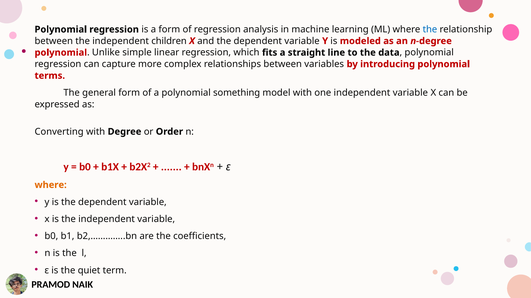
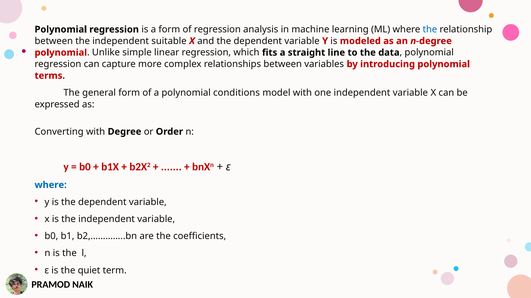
children: children -> suitable (169, 41)
something: something -> conditions (237, 93)
where colour: orange -> blue (51, 185)
